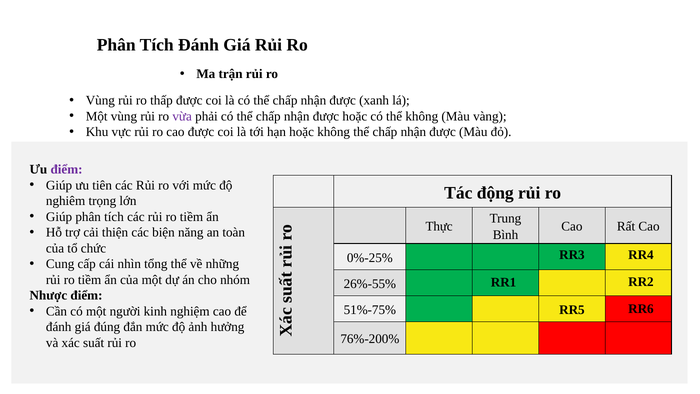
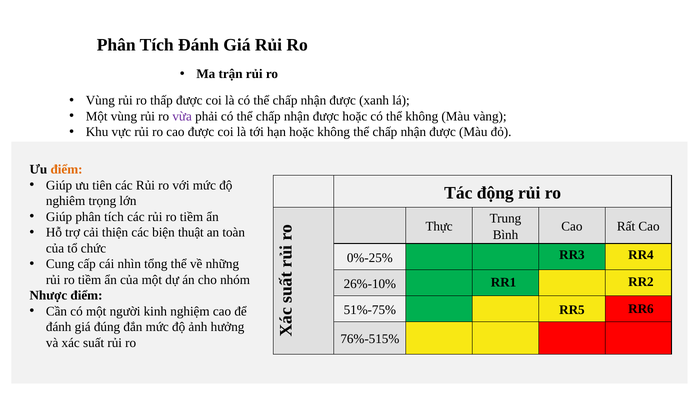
điểm colour: purple -> orange (67, 169)
năng: năng -> thuật (191, 232)
26%-55%: 26%-55% -> 26%-10% (370, 284)
76%-200%: 76%-200% -> 76%-515% (370, 339)
